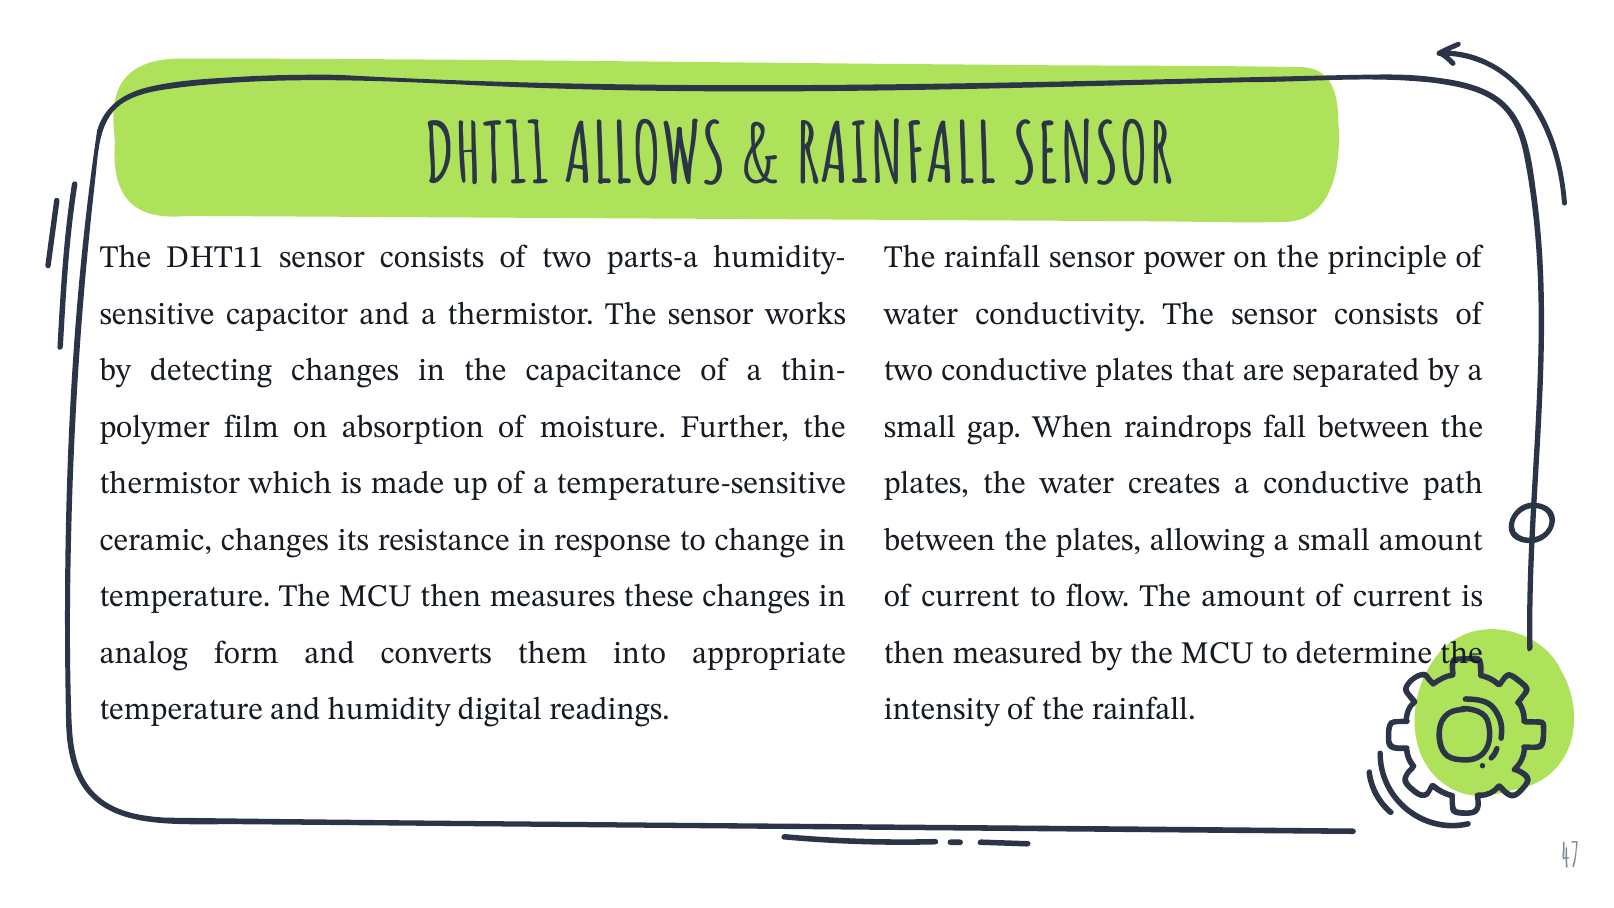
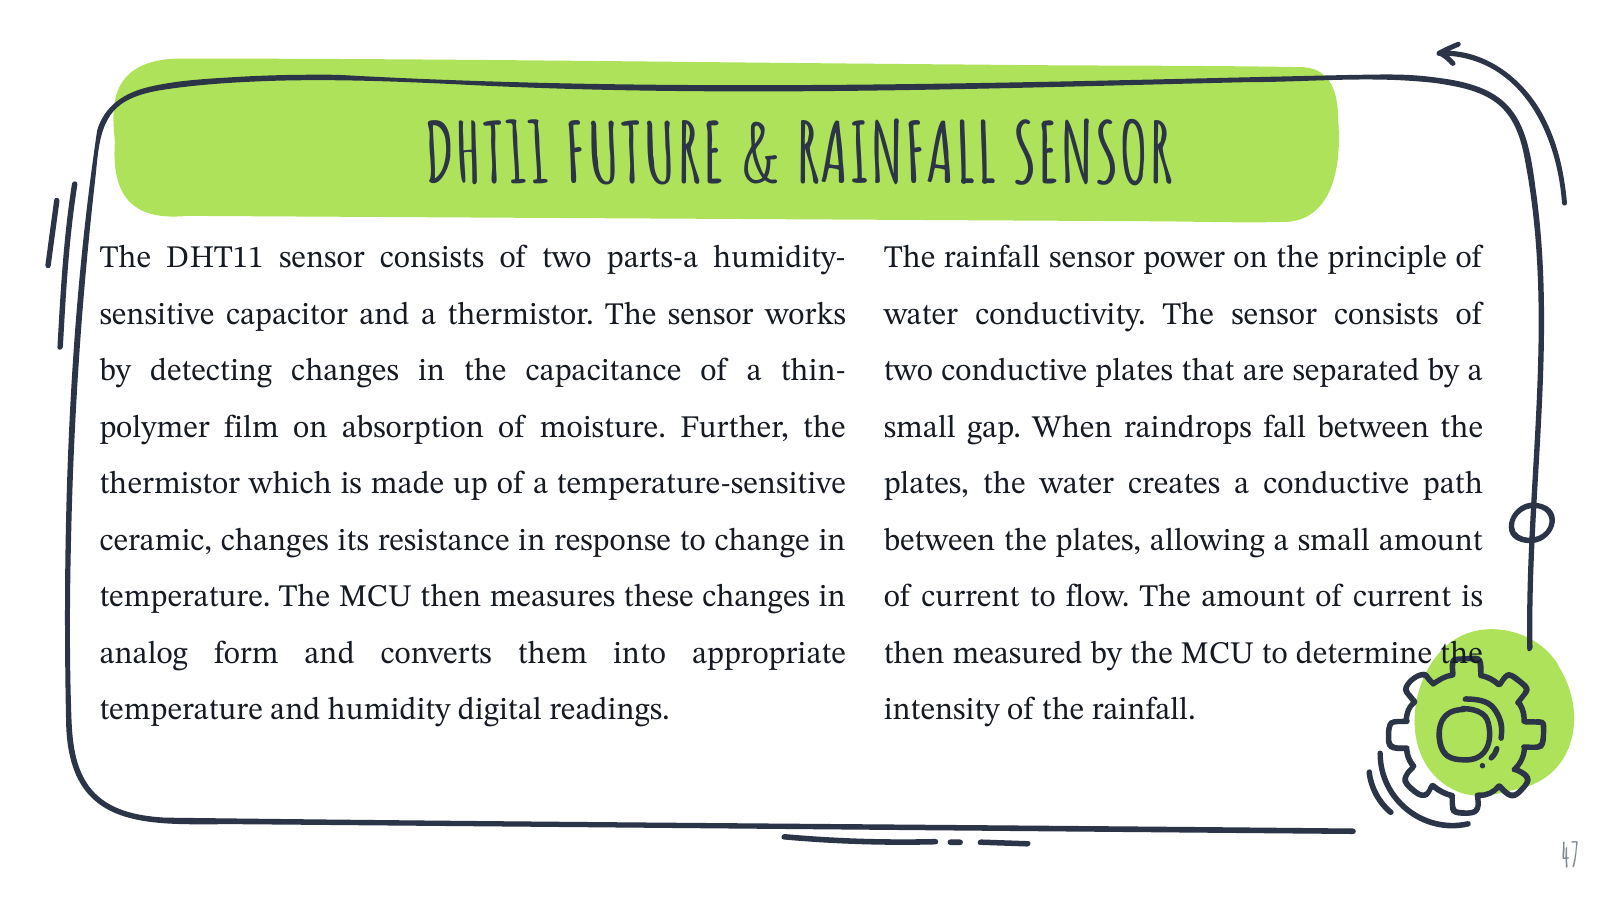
ALLOWS: ALLOWS -> FUTURE (645, 156)
